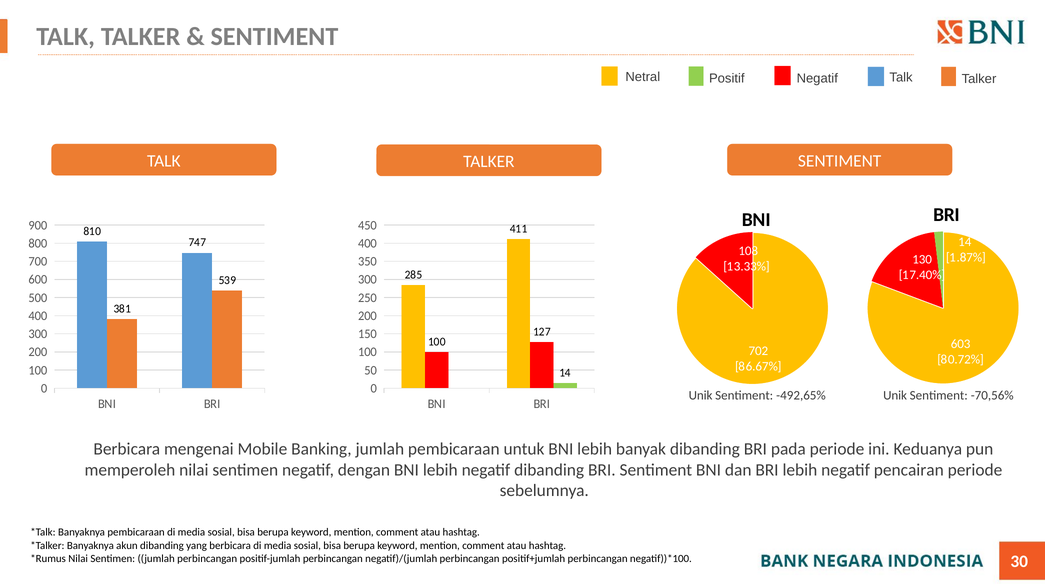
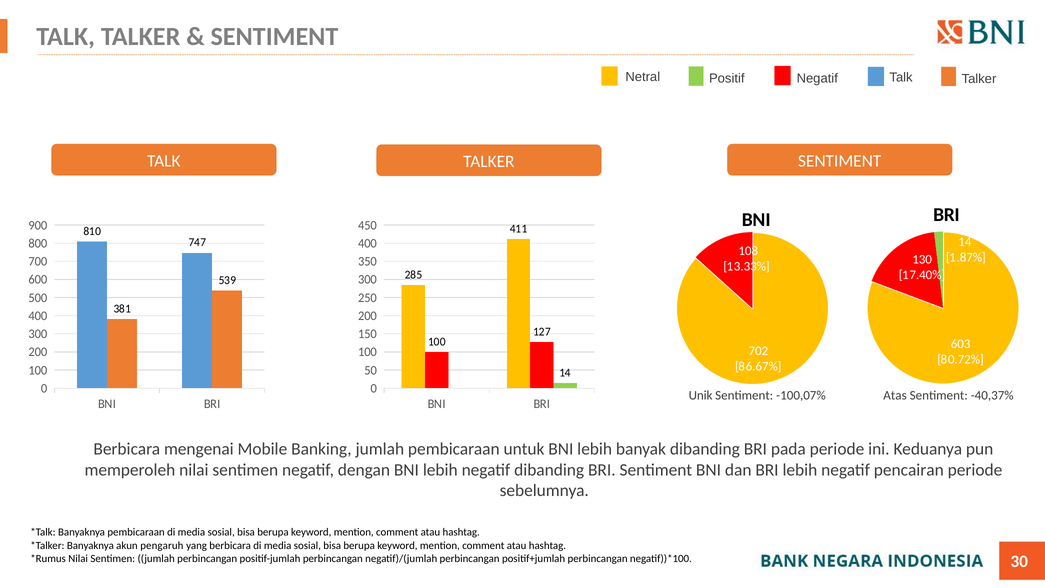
-492,65%: -492,65% -> -100,07% (801, 395)
Unik: Unik -> Atas (895, 395)
-70,56%: -70,56% -> -40,37% (992, 395)
akun dibanding: dibanding -> pengaruh (162, 545)
